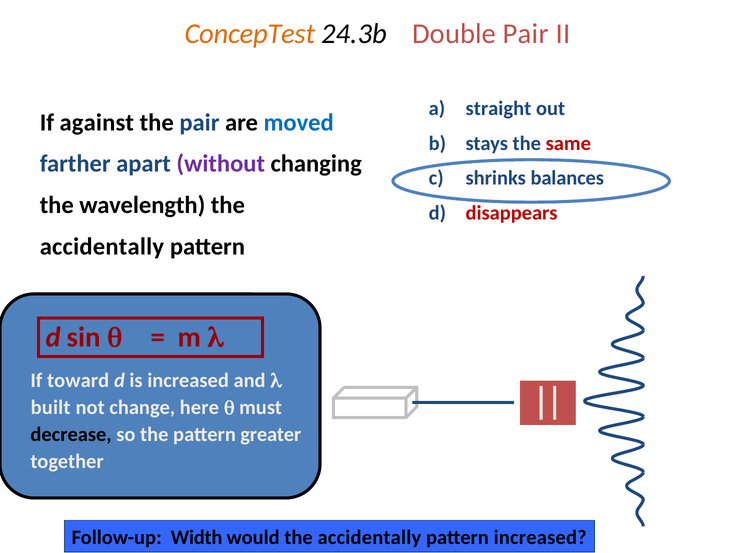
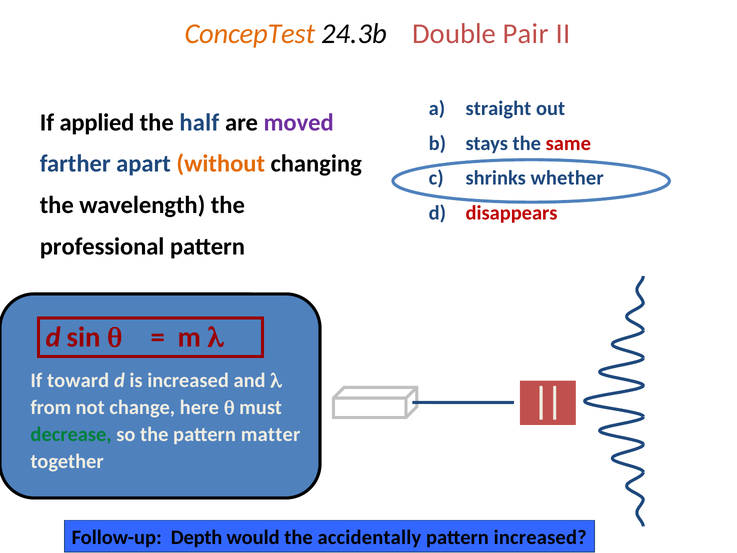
against: against -> applied (97, 123)
the pair: pair -> half (199, 123)
moved colour: blue -> purple (299, 123)
without colour: purple -> orange (221, 164)
balances: balances -> whether (567, 178)
accidentally: accidentally -> professional (102, 246)
built: built -> from (51, 407)
decrease colour: black -> green (71, 434)
greater: greater -> matter (271, 434)
Width: Width -> Depth (197, 537)
